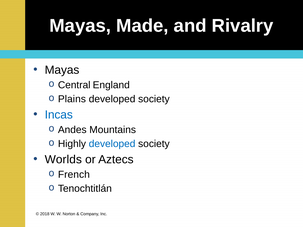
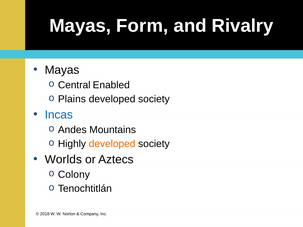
Made: Made -> Form (142, 26)
England: England -> Enabled (111, 85)
developed colour: blue -> orange (112, 144)
French: French -> Colony (74, 175)
